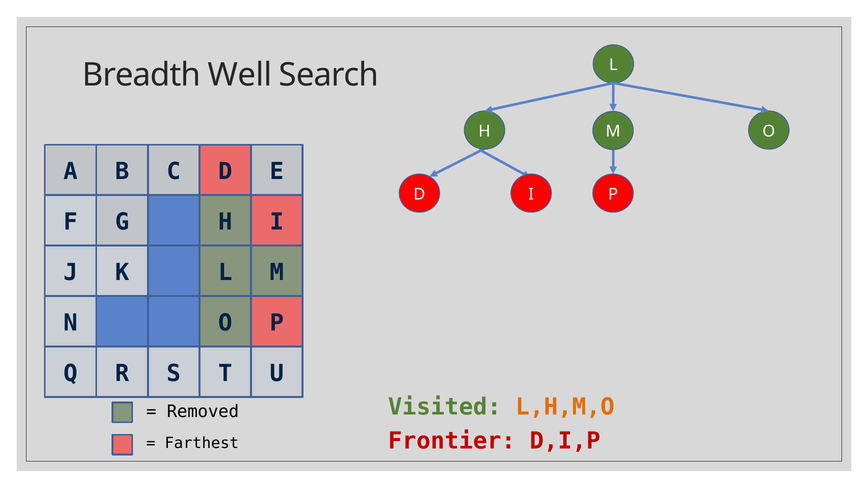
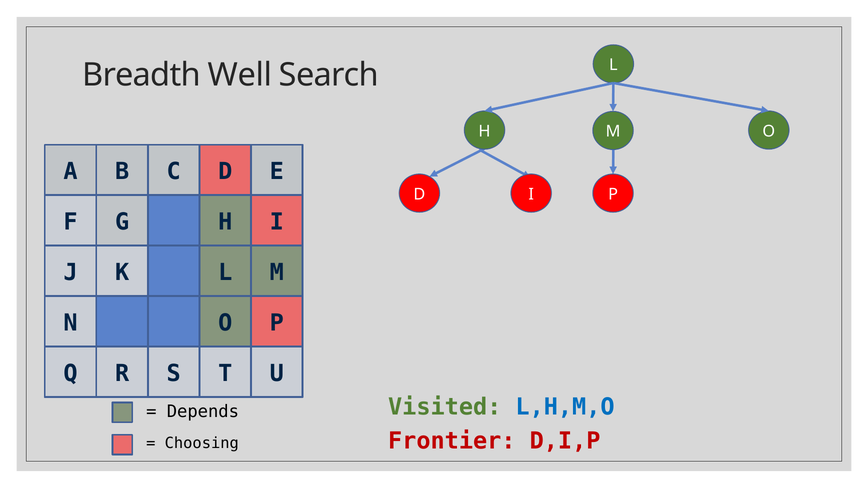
L,H,M,O colour: orange -> blue (565, 407)
Removed: Removed -> Depends (203, 412)
Farthest: Farthest -> Choosing (202, 443)
